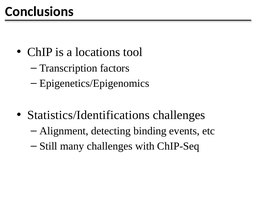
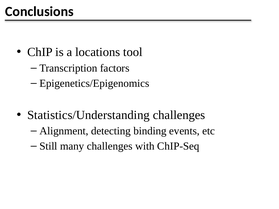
Statistics/Identifications: Statistics/Identifications -> Statistics/Understanding (88, 115)
